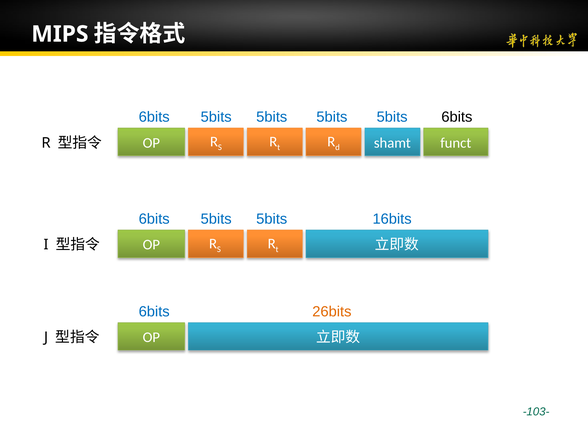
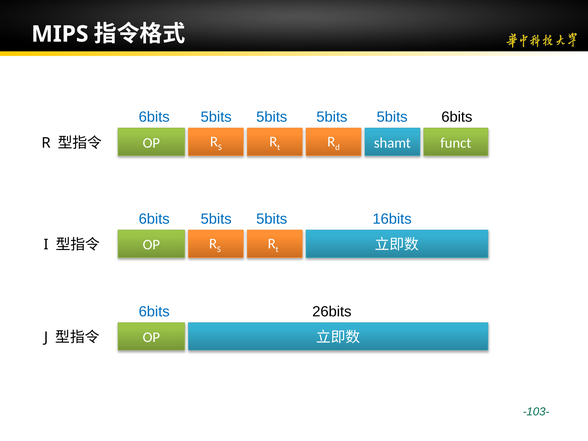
26bits colour: orange -> black (332, 312)
